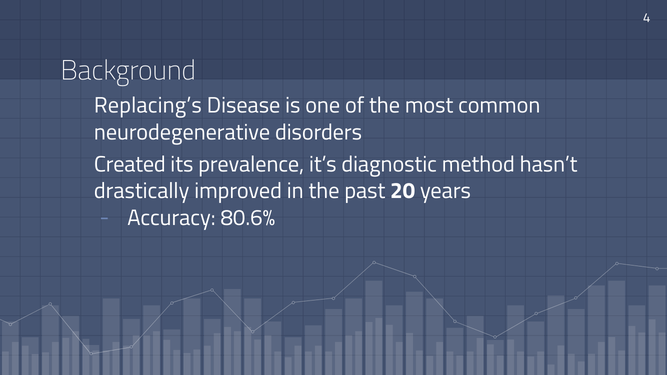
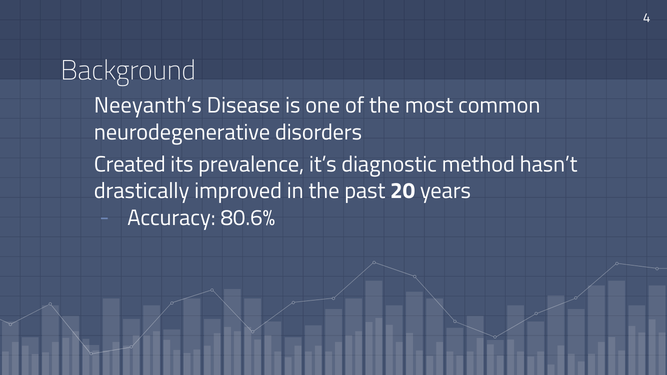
Replacing’s: Replacing’s -> Neeyanth’s (148, 106)
